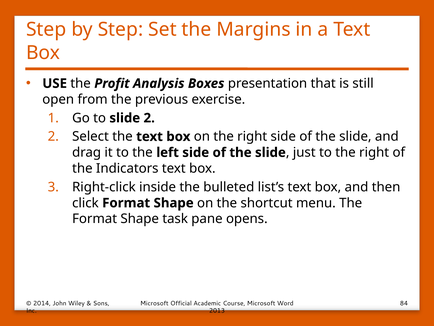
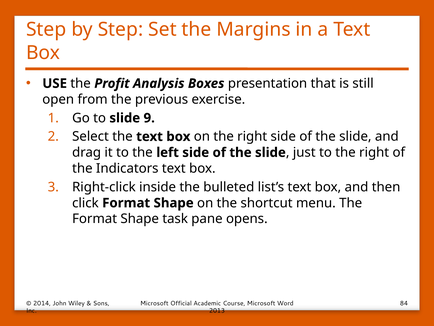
slide 2: 2 -> 9 (149, 118)
